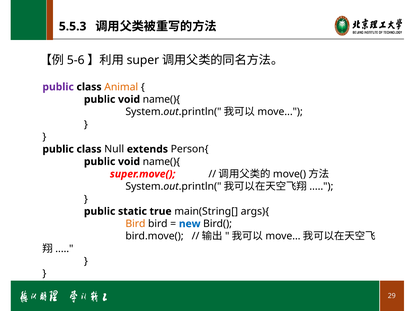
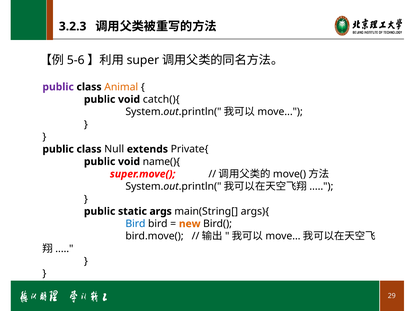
5.5.3: 5.5.3 -> 3.2.3 (73, 26)
name(){: name(){ -> catch(){ (161, 99)
Person{: Person{ -> Private{ (190, 149)
true: true -> args (161, 212)
Bird colour: orange -> blue (135, 224)
new colour: blue -> orange (190, 224)
